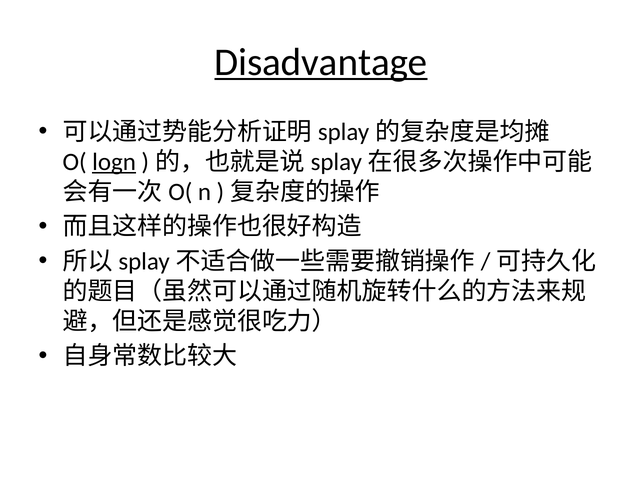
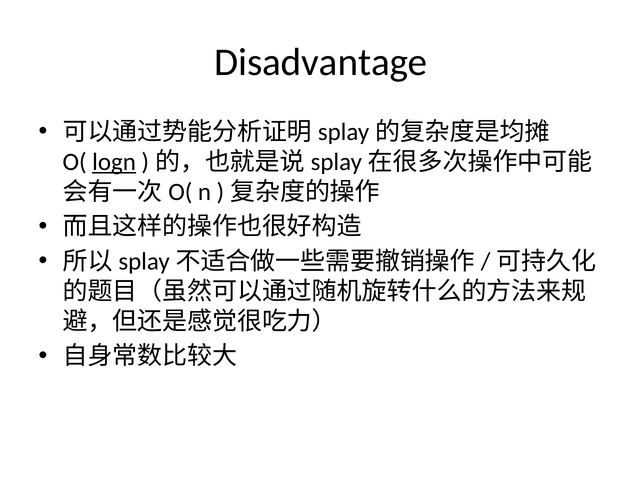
Disadvantage underline: present -> none (321, 62)
